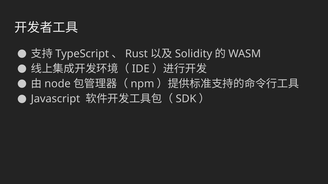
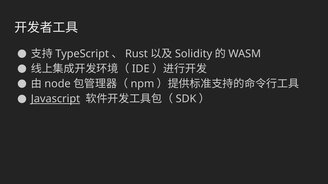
Javascript underline: none -> present (55, 99)
